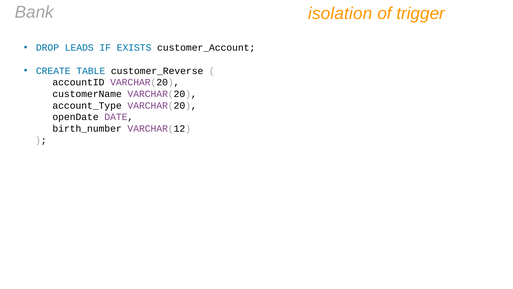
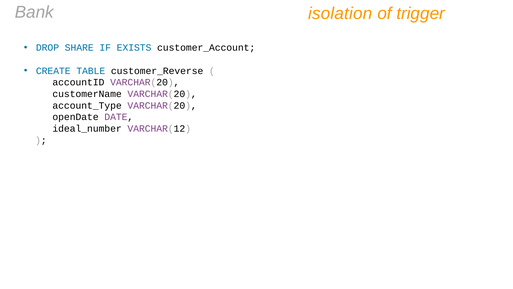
LEADS: LEADS -> SHARE (79, 48)
birth_number: birth_number -> ideal_number (87, 129)
